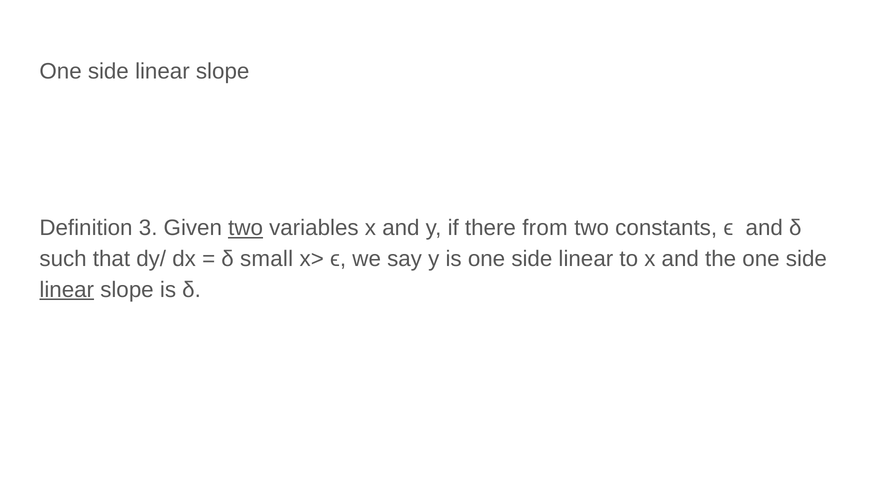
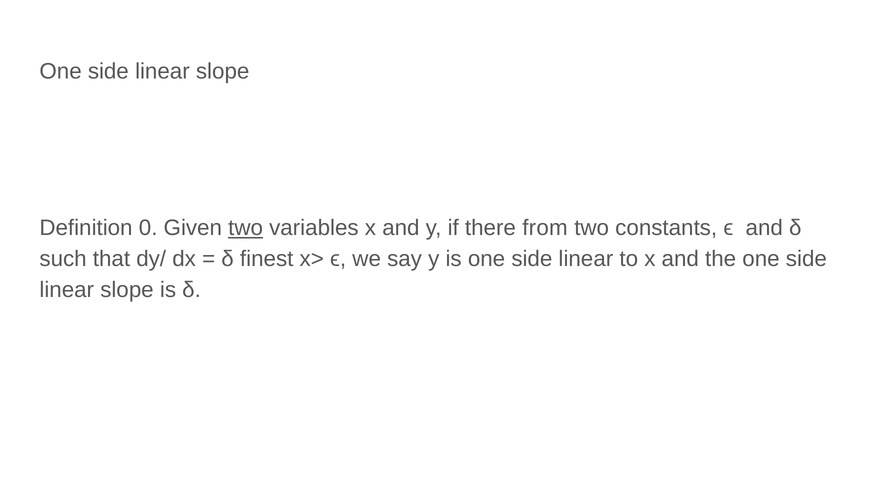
3: 3 -> 0 (148, 228)
small: small -> finest (267, 259)
linear underline: present -> none (67, 290)
